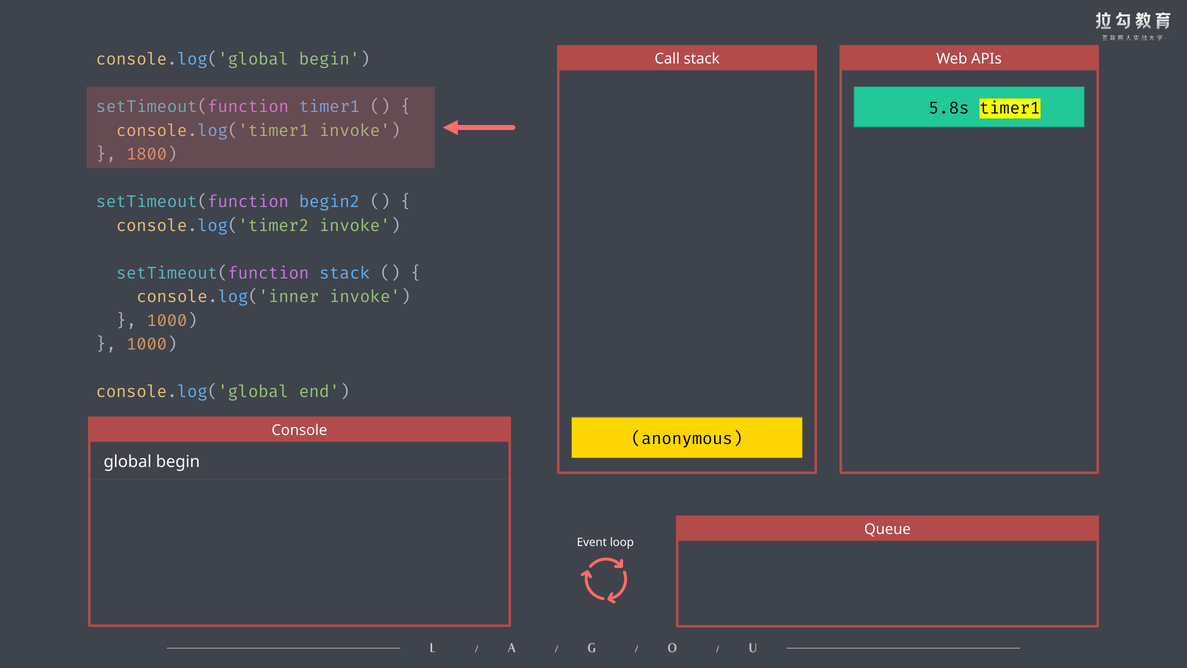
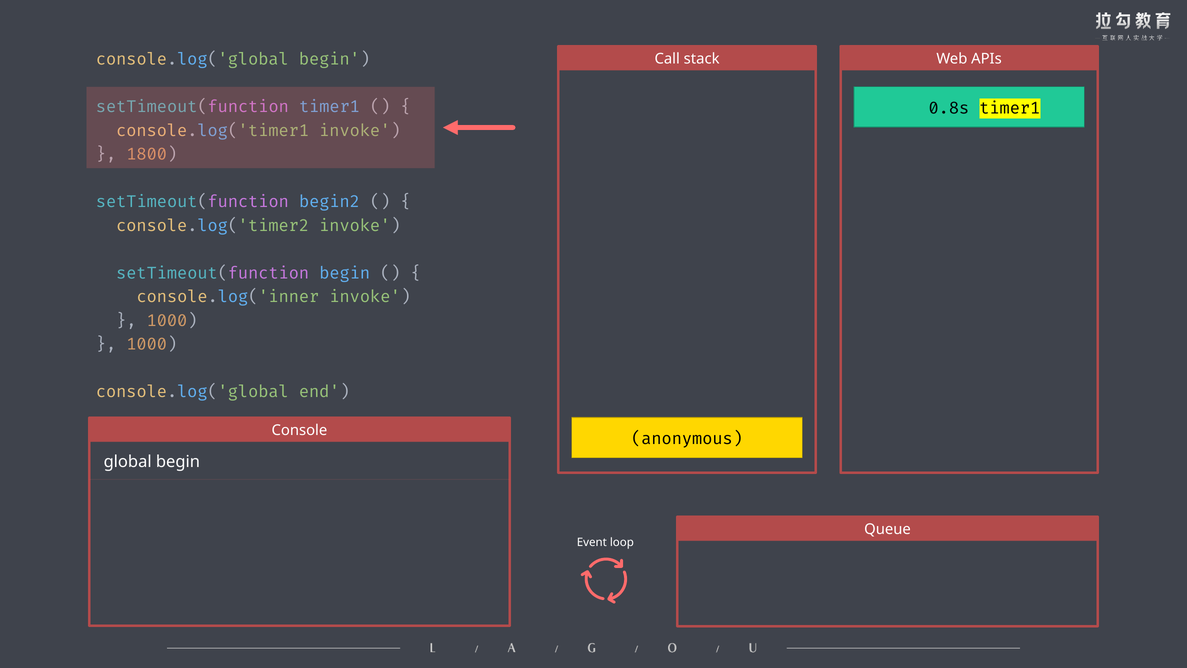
5.8s: 5.8s -> 0.8s (949, 108)
setTimeout(function stack: stack -> begin (345, 273)
